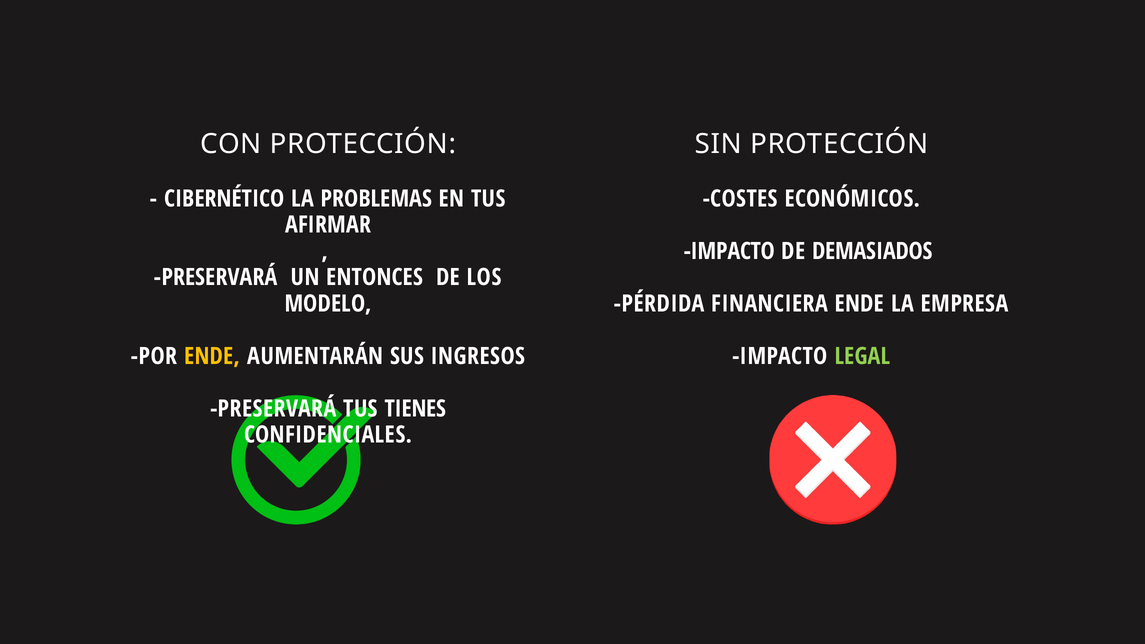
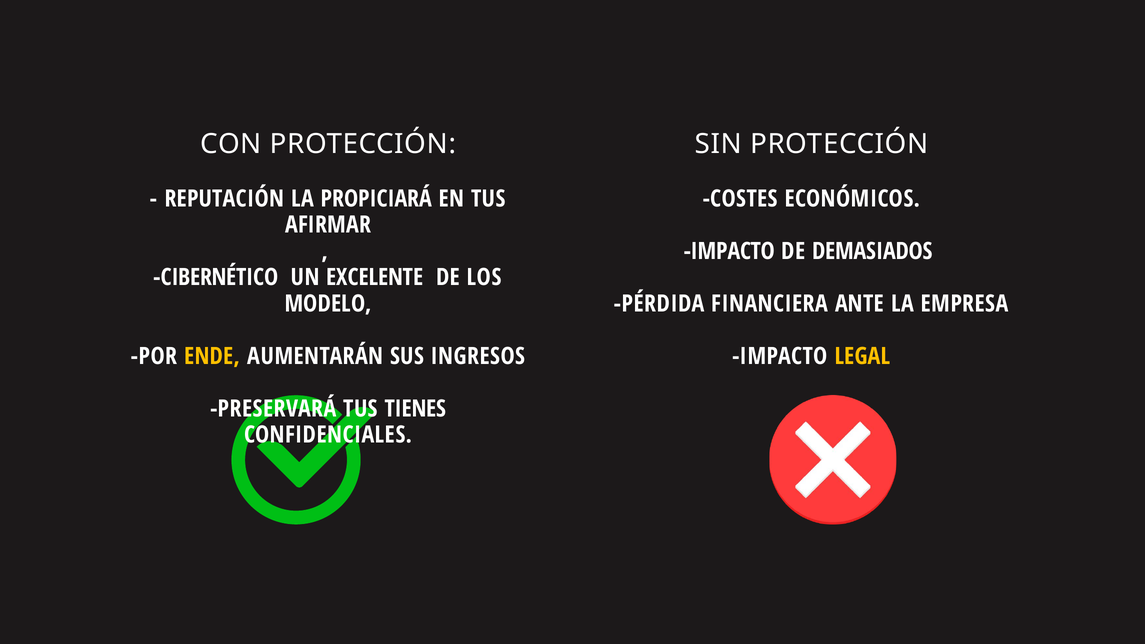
CIBERNÉTICO: CIBERNÉTICO -> REPUTACIÓN (224, 199)
PROBLEMAS: PROBLEMAS -> PROPICIARÁ (376, 199)
PRESERVARÁ: PRESERVARÁ -> CIBERNÉTICO (216, 278)
ENTONCES: ENTONCES -> EXCELENTE (375, 278)
FINANCIERA ENDE: ENDE -> ANTE (859, 304)
LEGAL colour: light green -> yellow (862, 356)
